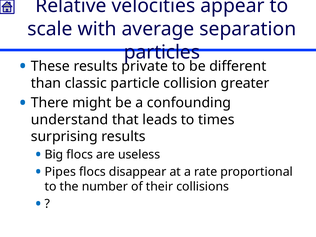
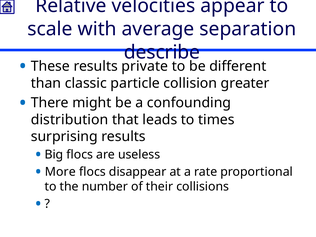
particles: particles -> describe (162, 52)
understand: understand -> distribution (70, 120)
Pipes: Pipes -> More (60, 172)
